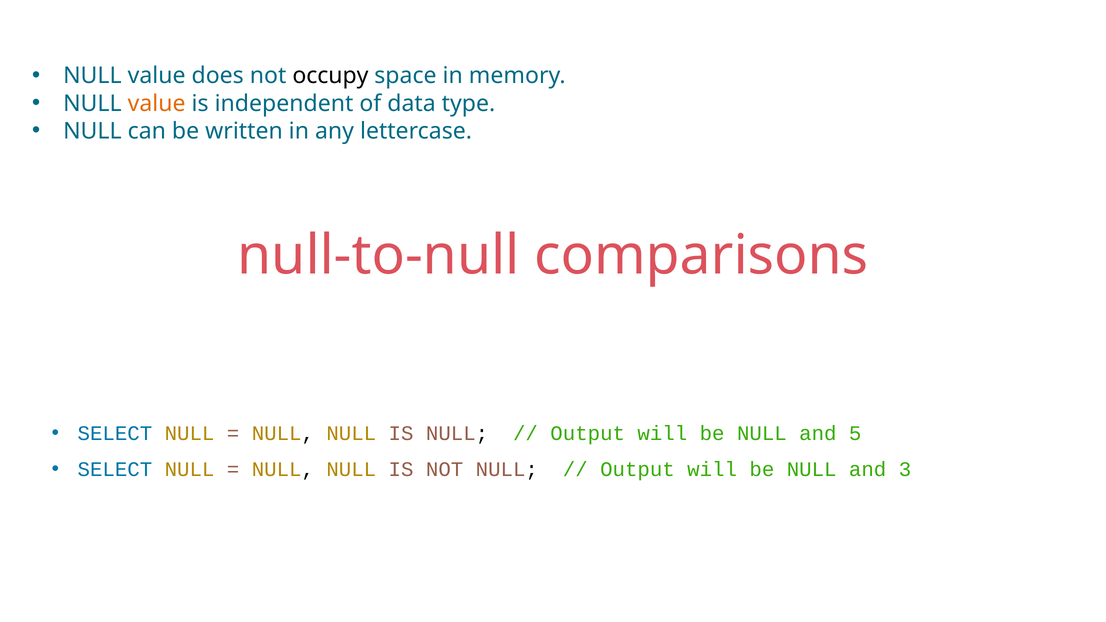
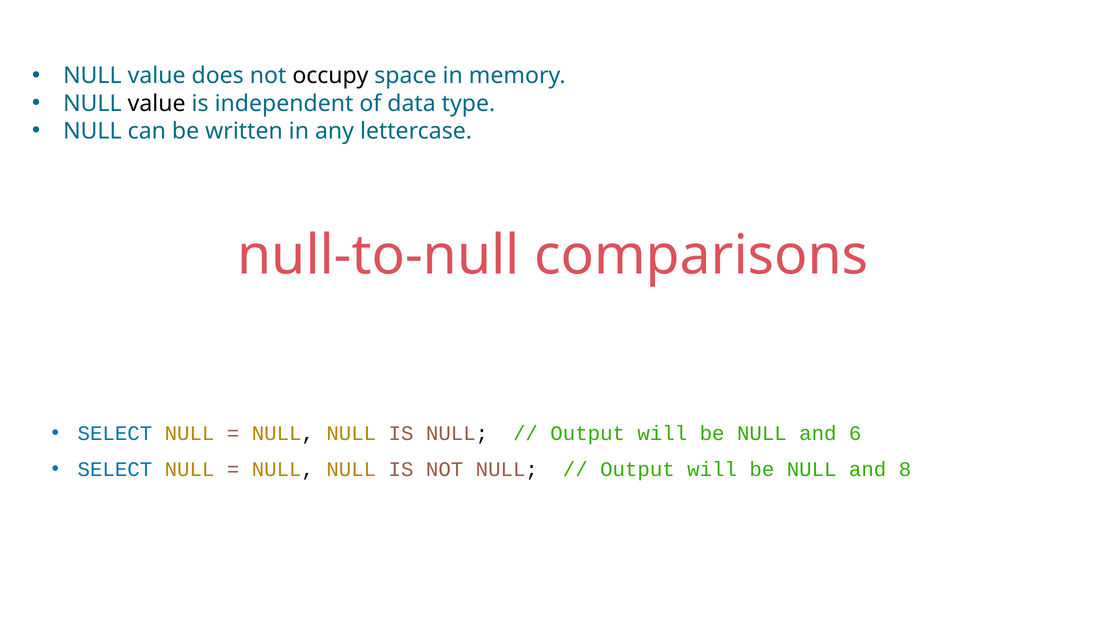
value colour: orange -> black (157, 103)
5: 5 -> 6 (855, 434)
3: 3 -> 8 (905, 469)
